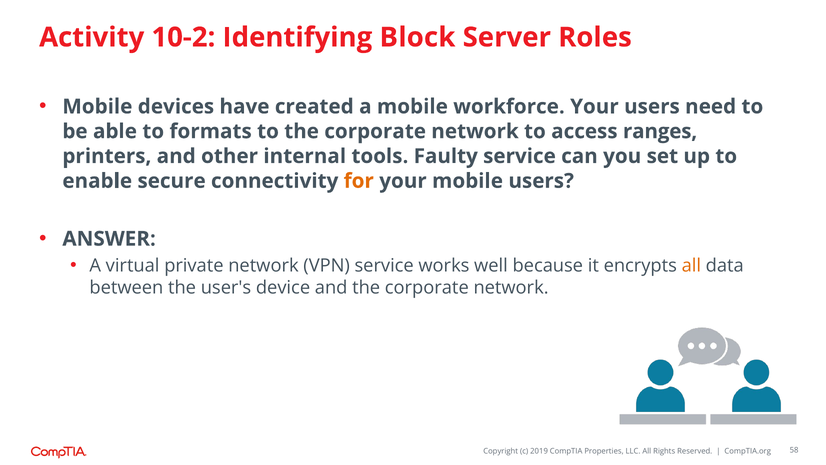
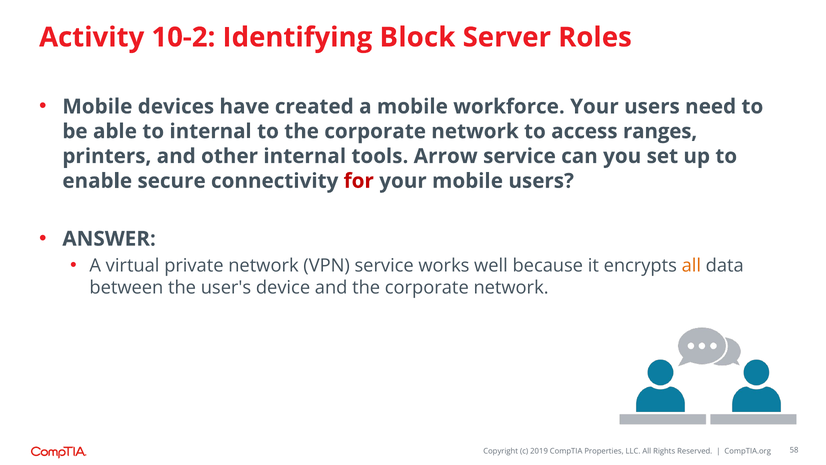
to formats: formats -> internal (211, 131)
Faulty: Faulty -> Arrow (446, 156)
for colour: orange -> red (359, 181)
